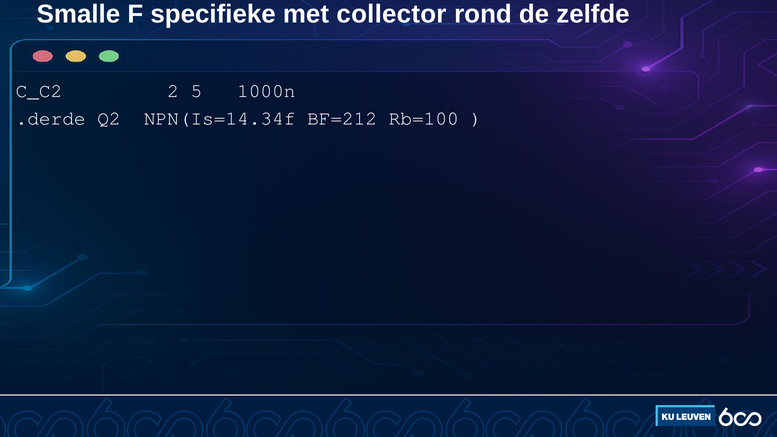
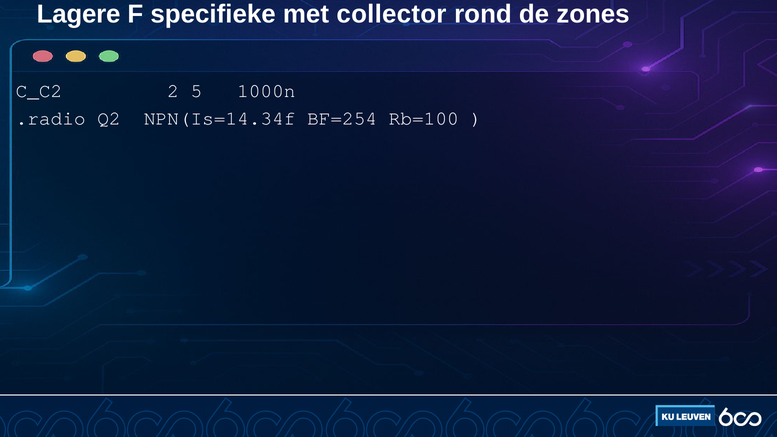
Smalle: Smalle -> Lagere (79, 14)
zelfde: zelfde -> zones (593, 14)
.derde: .derde -> .radio (51, 118)
BF=212: BF=212 -> BF=254 (342, 118)
